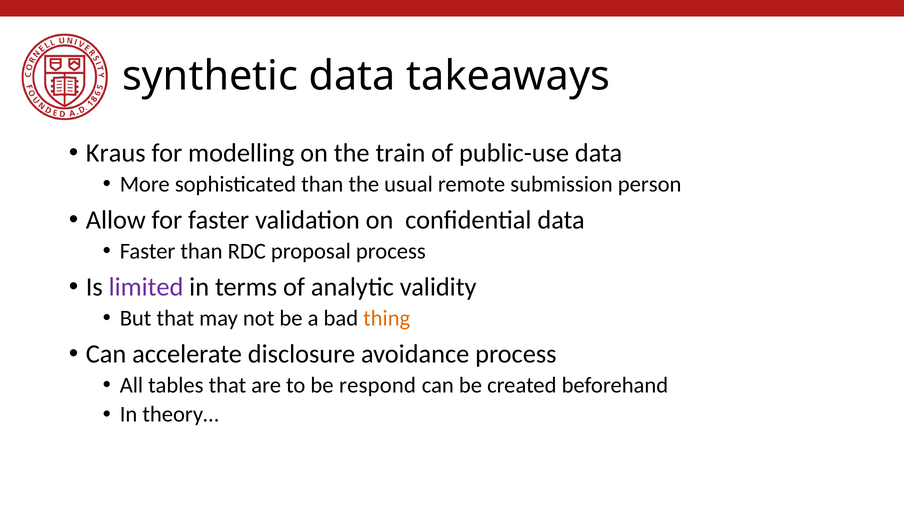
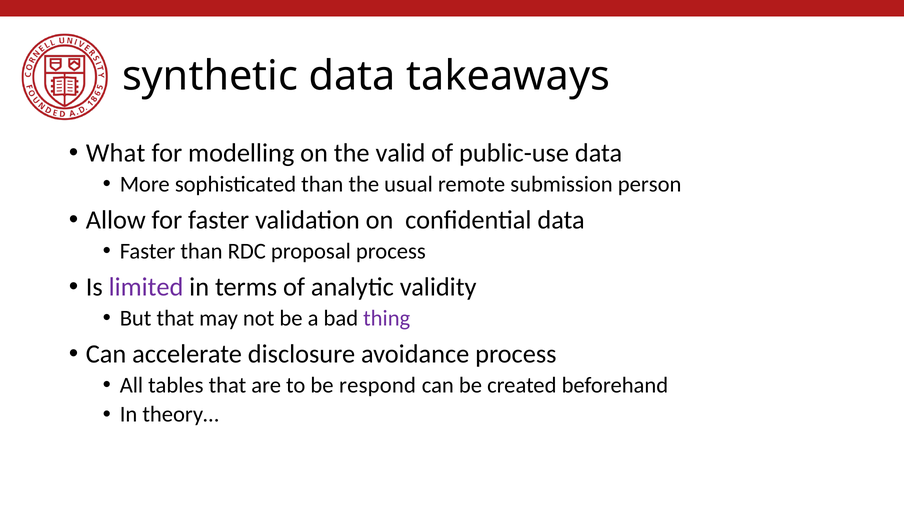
Kraus: Kraus -> What (116, 153)
train: train -> valid (400, 153)
thing colour: orange -> purple (387, 318)
